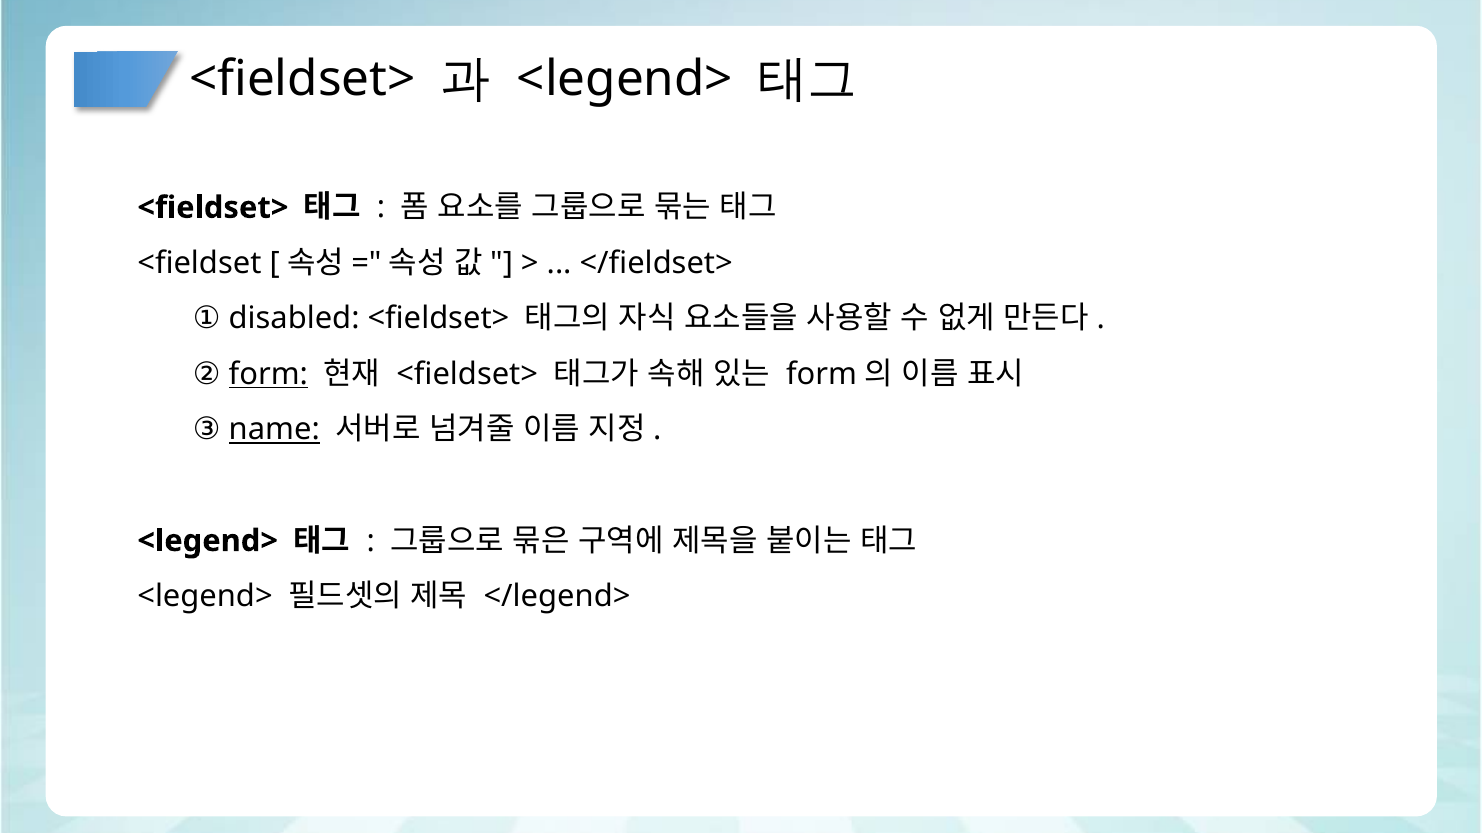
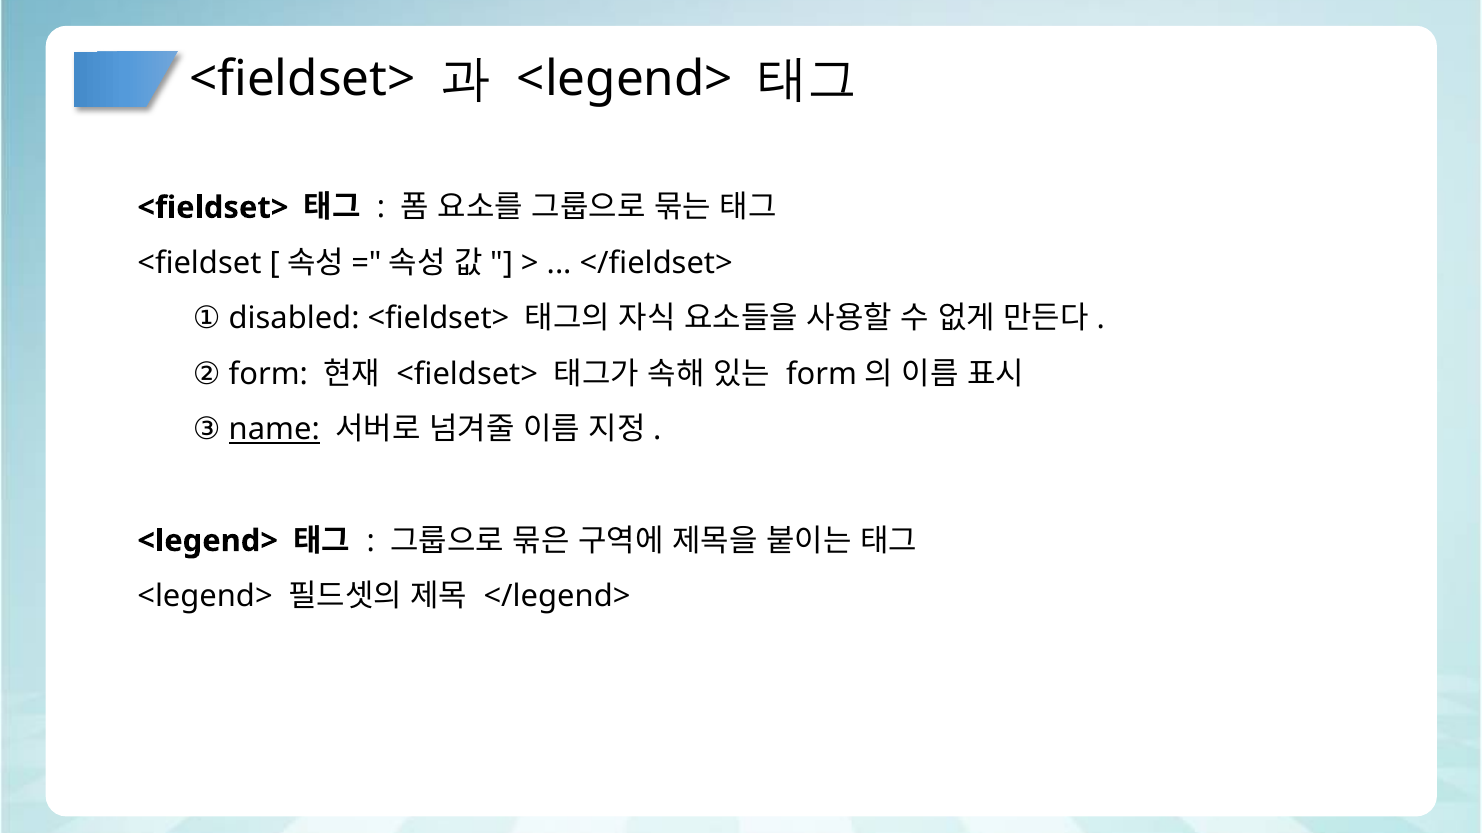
form underline: present -> none (268, 375)
